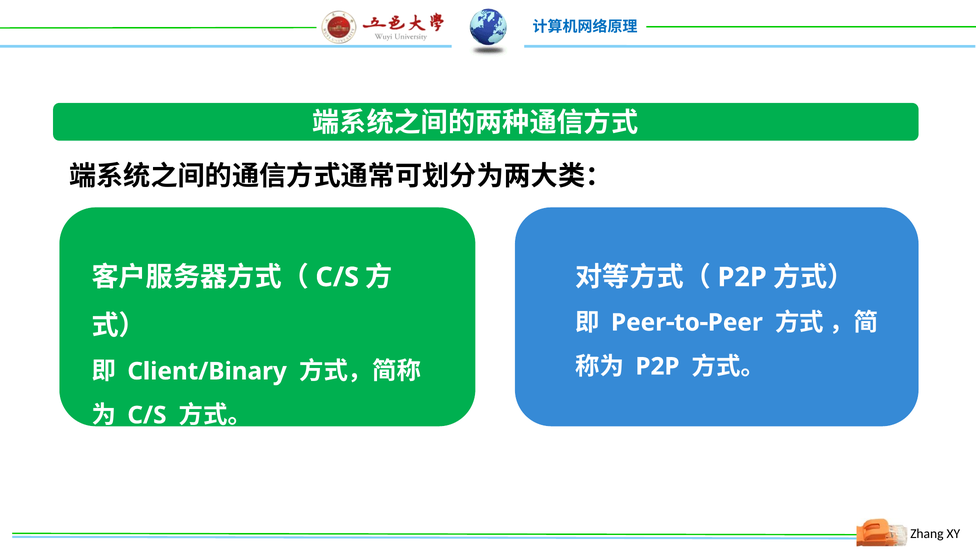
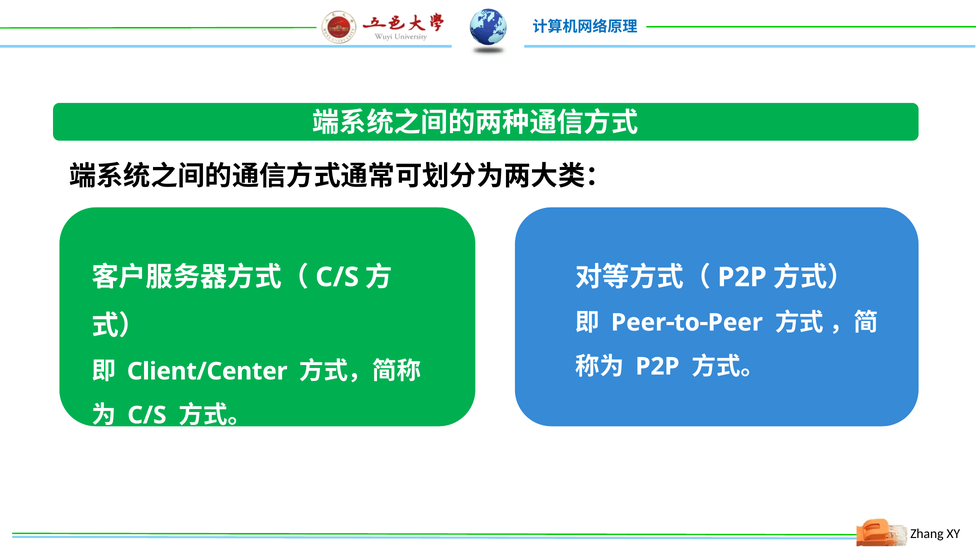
Client/Binary: Client/Binary -> Client/Center (207, 371)
